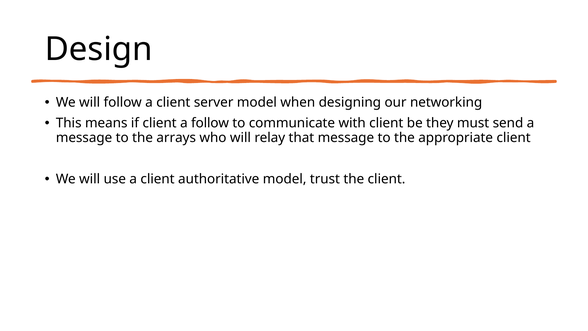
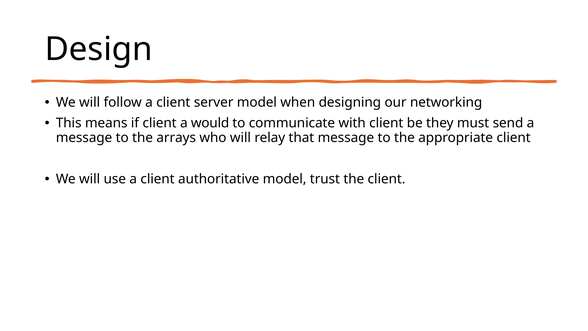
a follow: follow -> would (210, 123)
